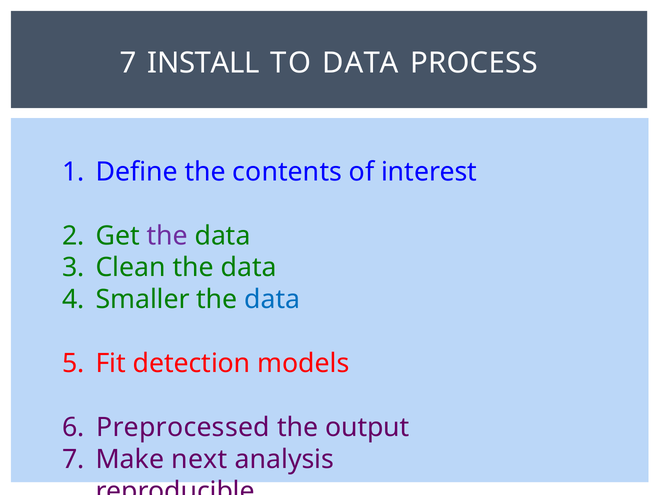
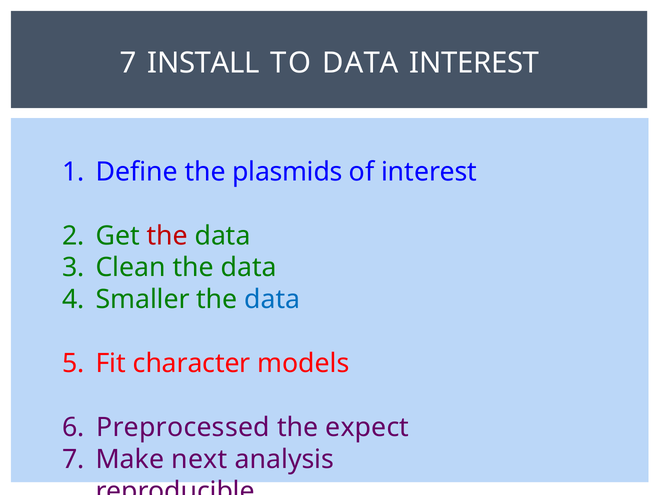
DATA PROCESS: PROCESS -> INTEREST (474, 63)
contents: contents -> plasmids (287, 172)
the colour: purple -> red (167, 236)
detection: detection -> character (192, 364)
output: output -> expect (367, 427)
